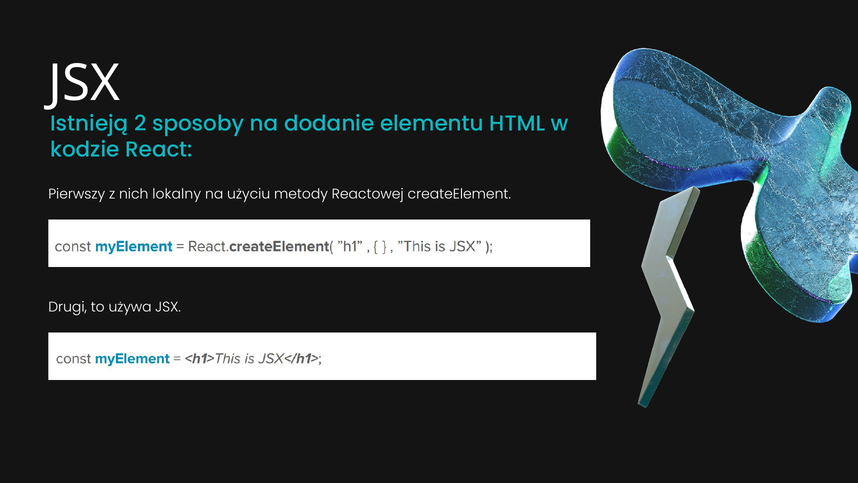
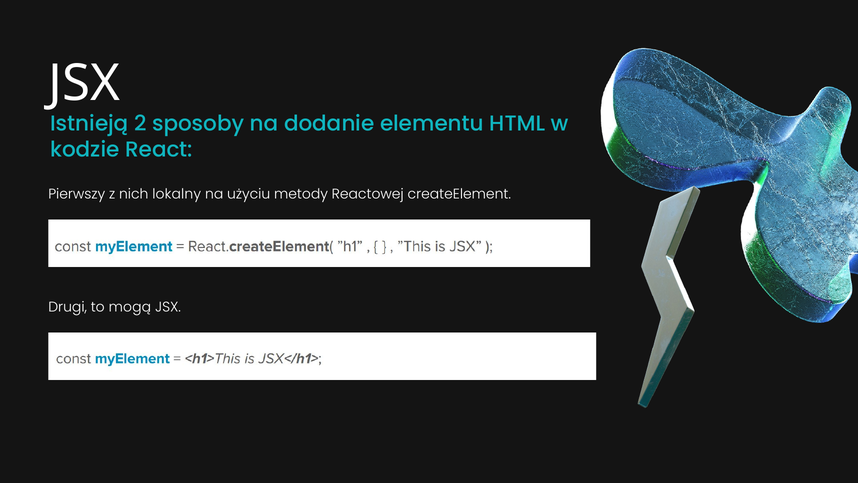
używa: używa -> mogą (130, 307)
